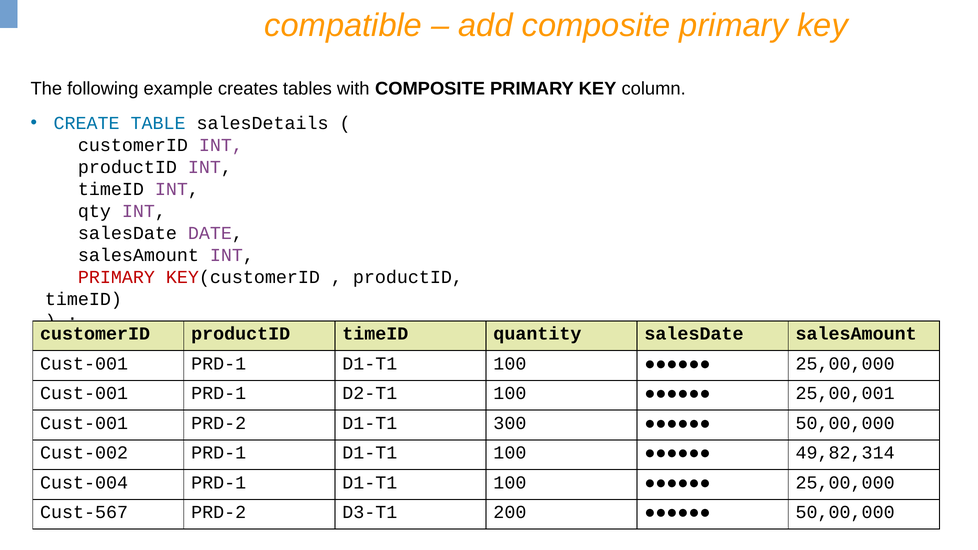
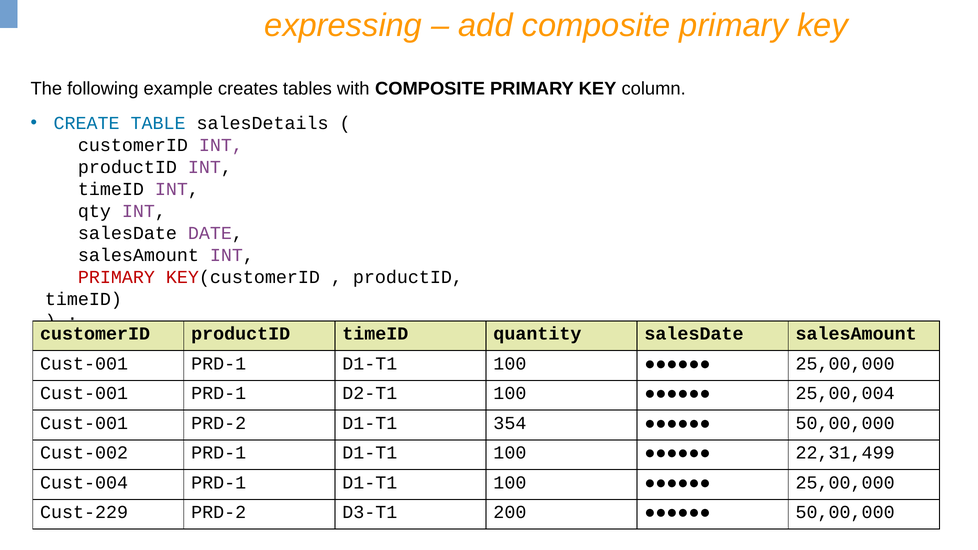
compatible: compatible -> expressing (343, 25)
25,00,001: 25,00,001 -> 25,00,004 (845, 393)
300: 300 -> 354 (510, 423)
49,82,314: 49,82,314 -> 22,31,499 (845, 453)
Cust-567: Cust-567 -> Cust-229 (84, 512)
